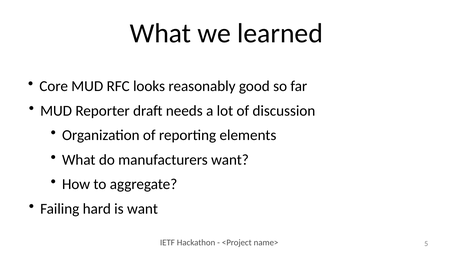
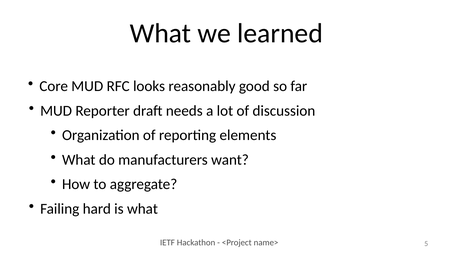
is want: want -> what (142, 209)
